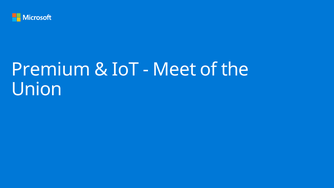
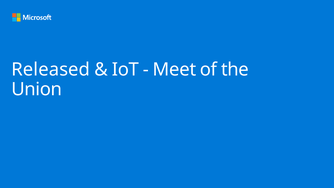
Premium: Premium -> Released (51, 69)
